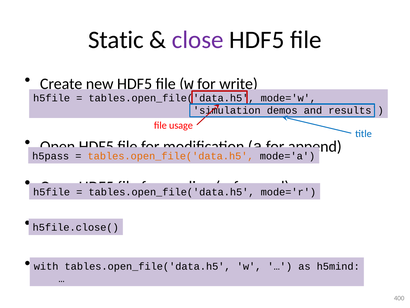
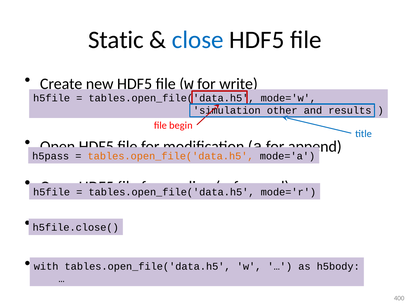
close colour: purple -> blue (198, 40)
demos: demos -> other (282, 110)
usage: usage -> begin (181, 125)
h5mind: h5mind -> h5body (338, 266)
